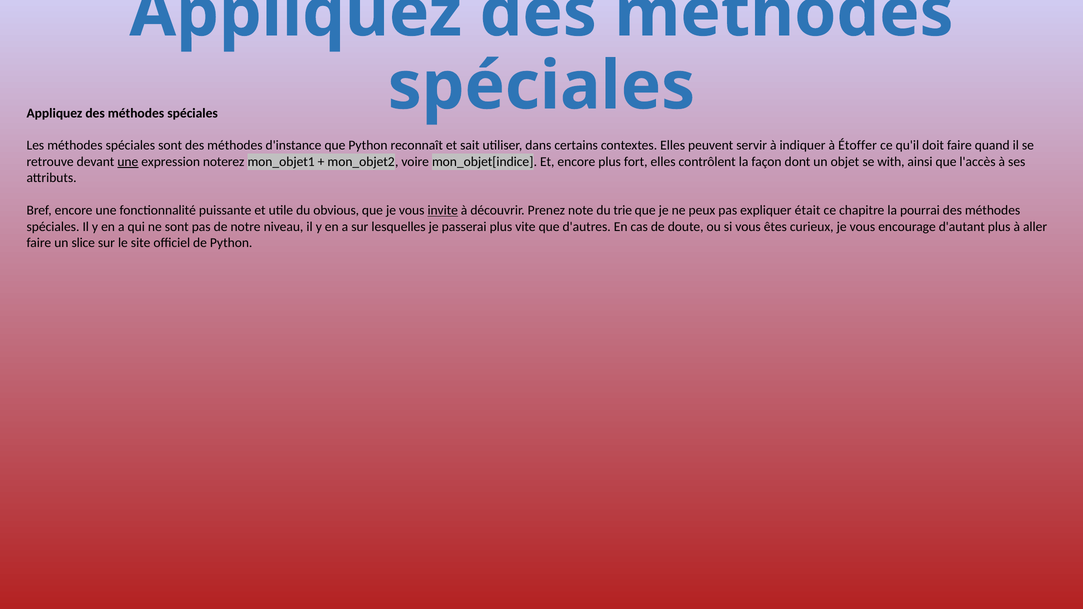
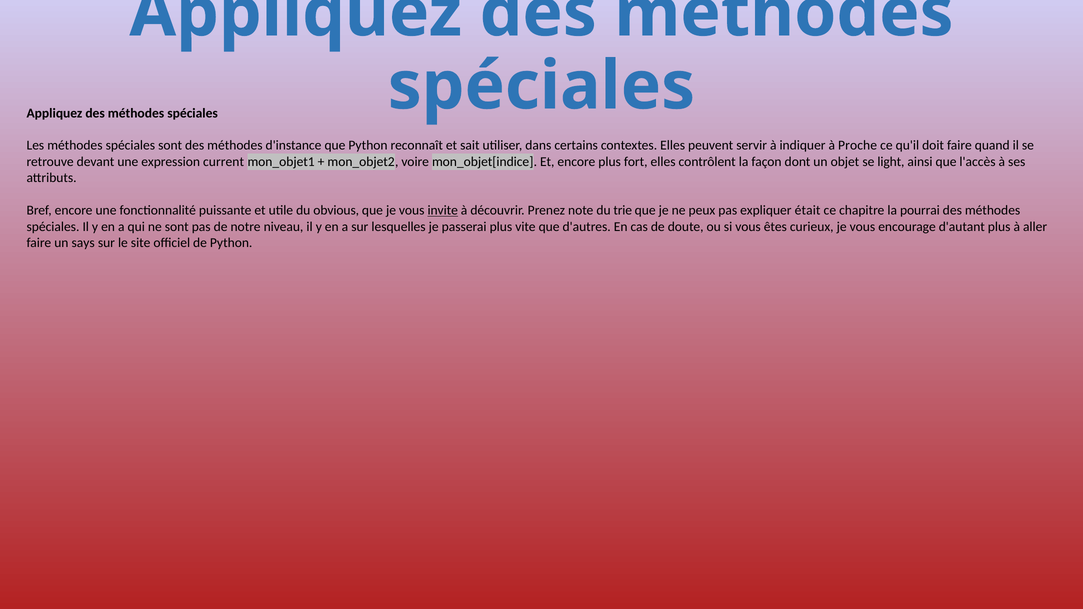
Étoffer: Étoffer -> Proche (858, 146)
une underline: present -> none (128, 162)
noterez: noterez -> current (224, 162)
with: with -> light (891, 162)
slice: slice -> says (83, 243)
